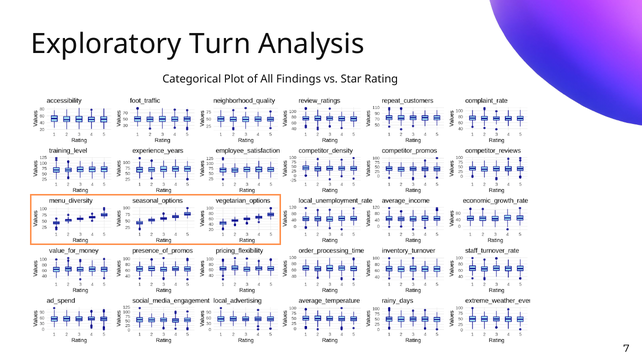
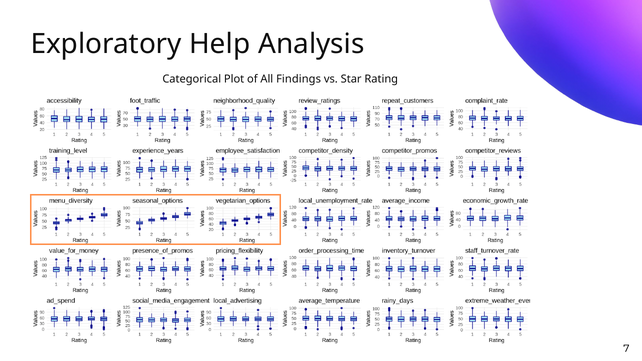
Turn: Turn -> Help (220, 44)
